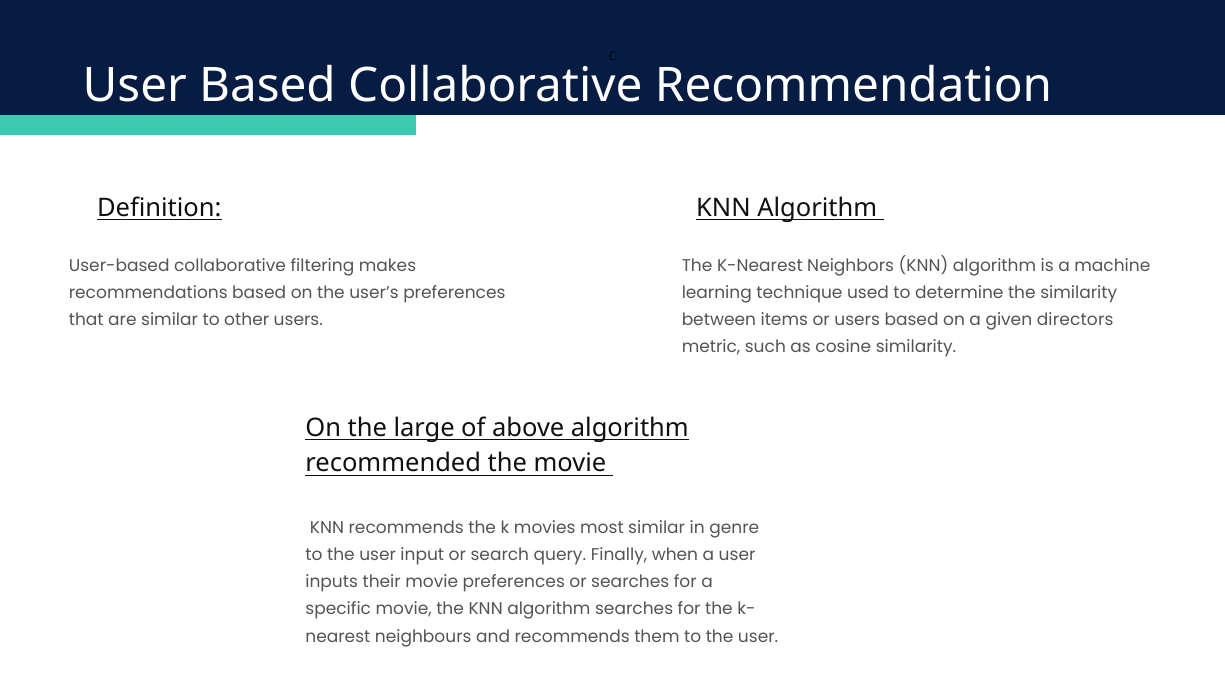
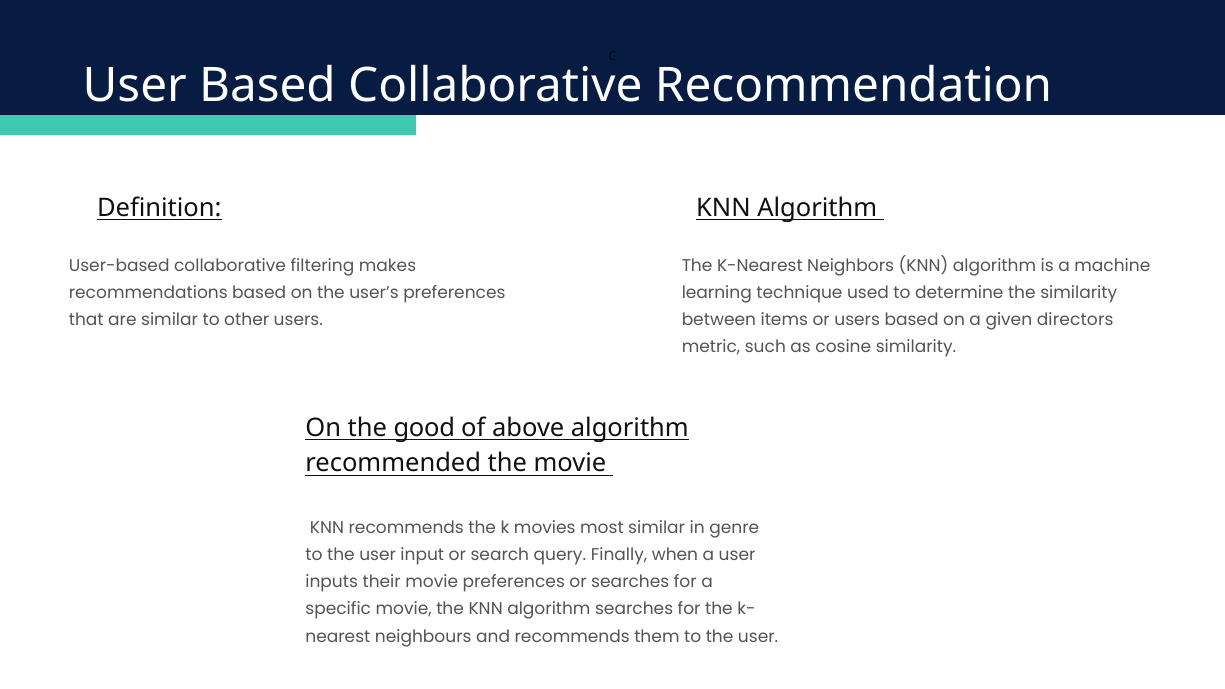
large: large -> good (424, 428)
